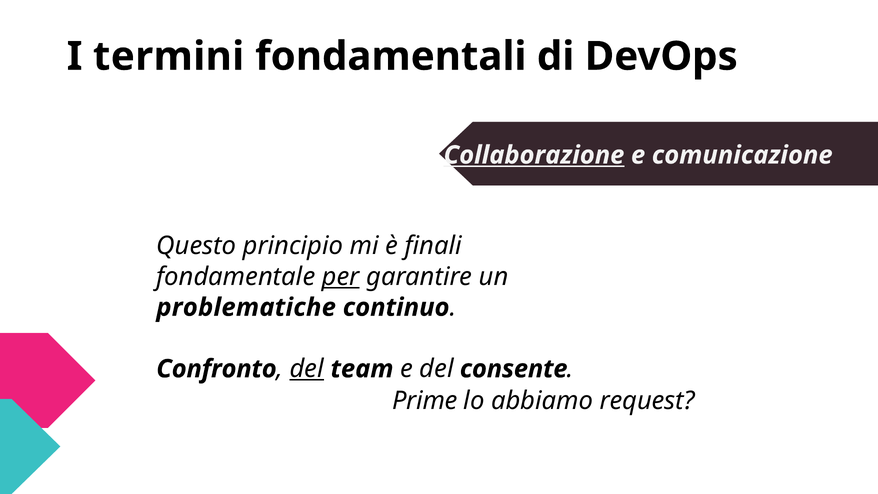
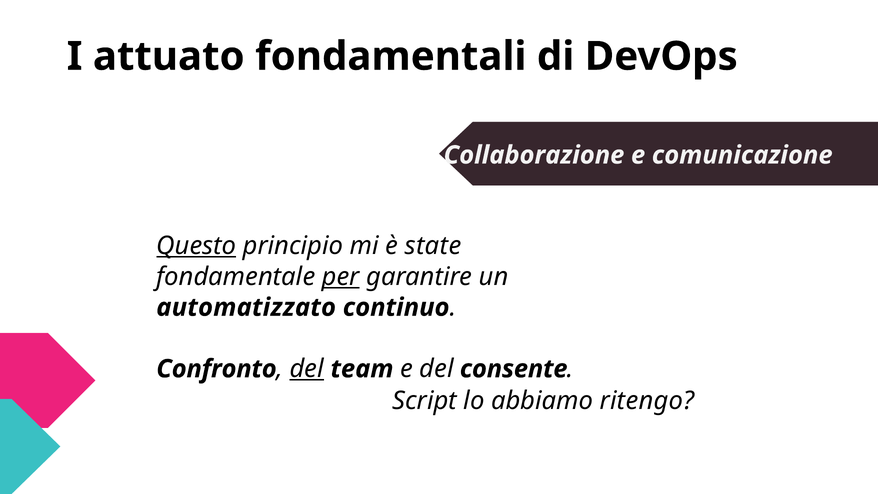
termini: termini -> attuato (169, 56)
Collaborazione underline: present -> none (534, 155)
Questo underline: none -> present (196, 246)
finali: finali -> state (433, 246)
problematiche: problematiche -> automatizzato (246, 307)
Prime: Prime -> Script (425, 401)
request: request -> ritengo (647, 401)
